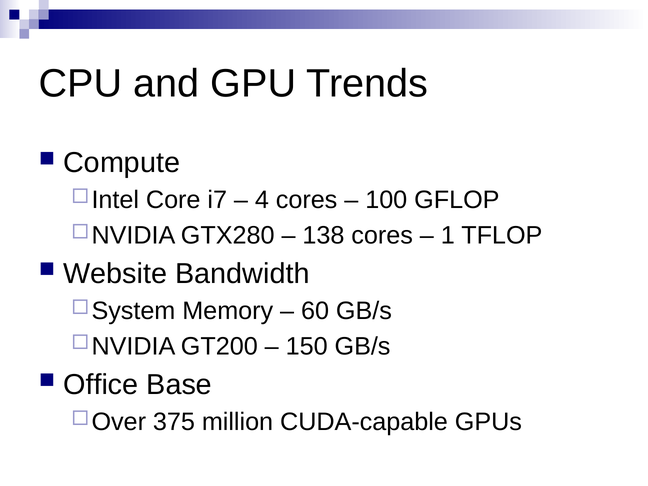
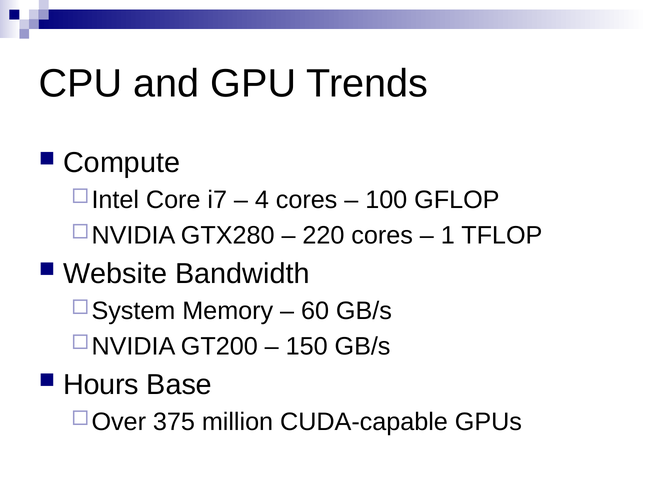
138: 138 -> 220 (323, 235)
Office: Office -> Hours (101, 385)
